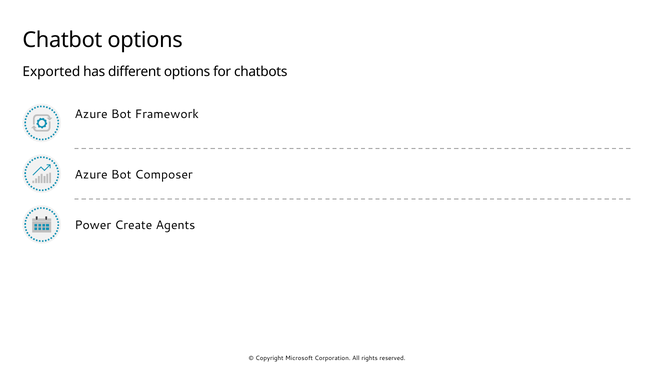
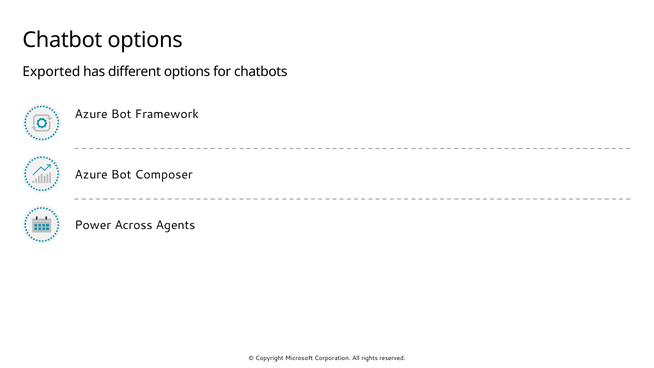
Create: Create -> Across (134, 225)
